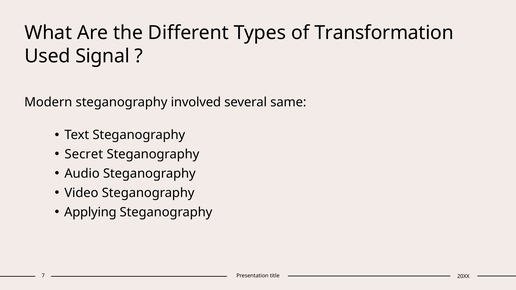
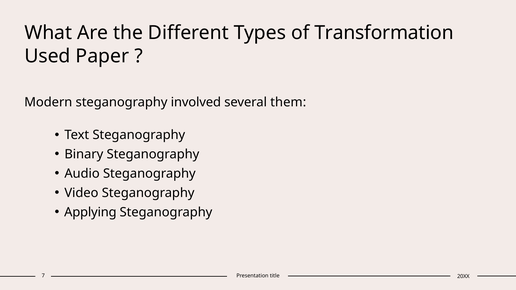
Signal: Signal -> Paper (102, 56)
same: same -> them (288, 102)
Secret: Secret -> Binary (84, 154)
